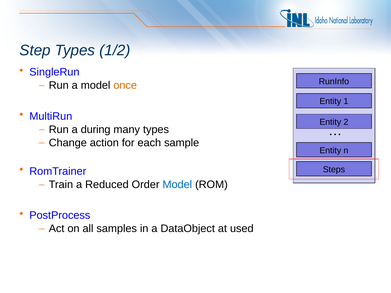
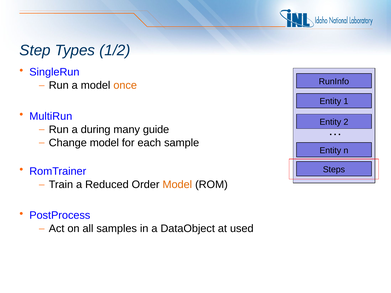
many types: types -> guide (156, 130)
Change action: action -> model (104, 143)
Model colour: blue -> orange (177, 185)
